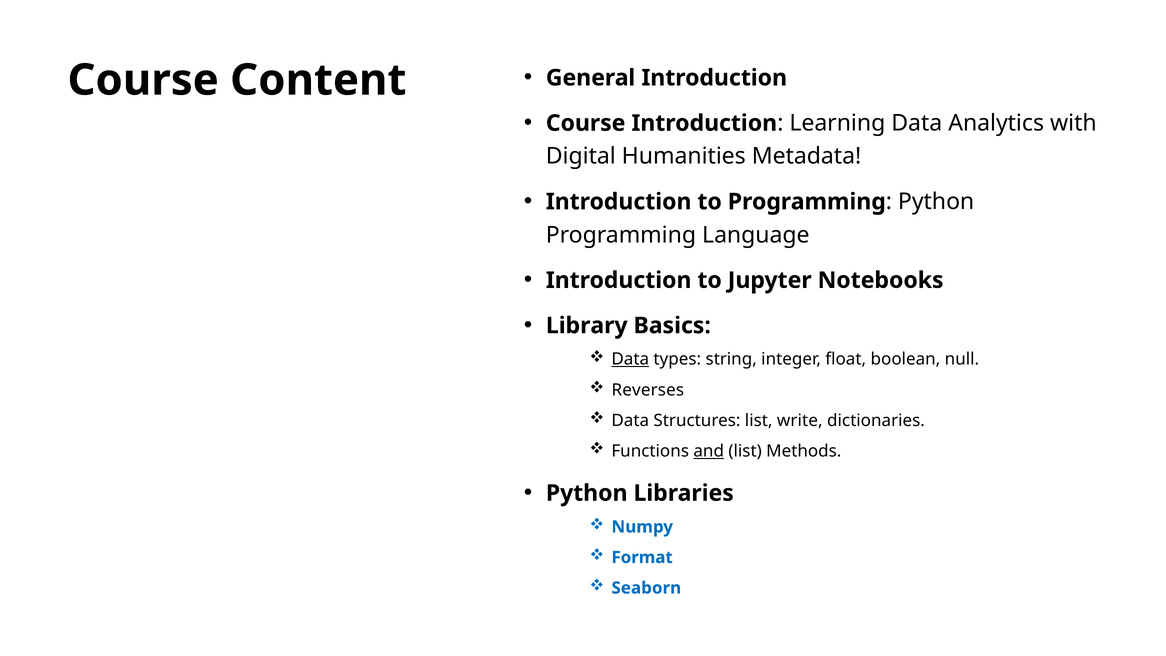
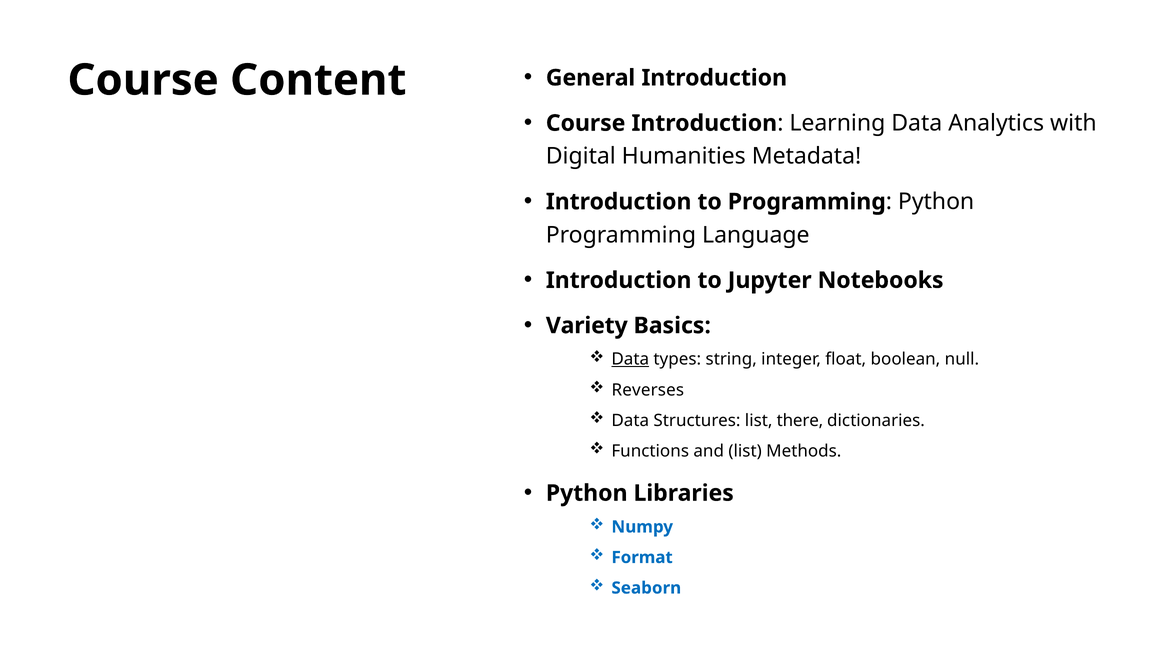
Library: Library -> Variety (587, 326)
write: write -> there (800, 420)
and underline: present -> none (709, 451)
